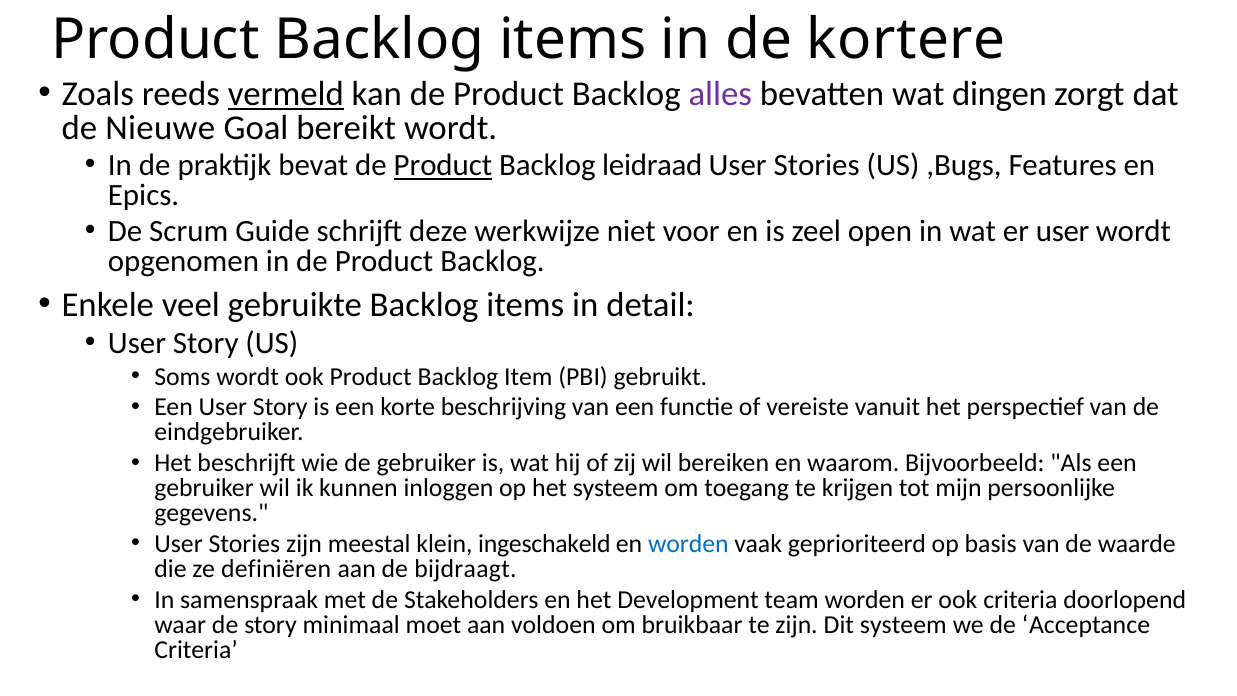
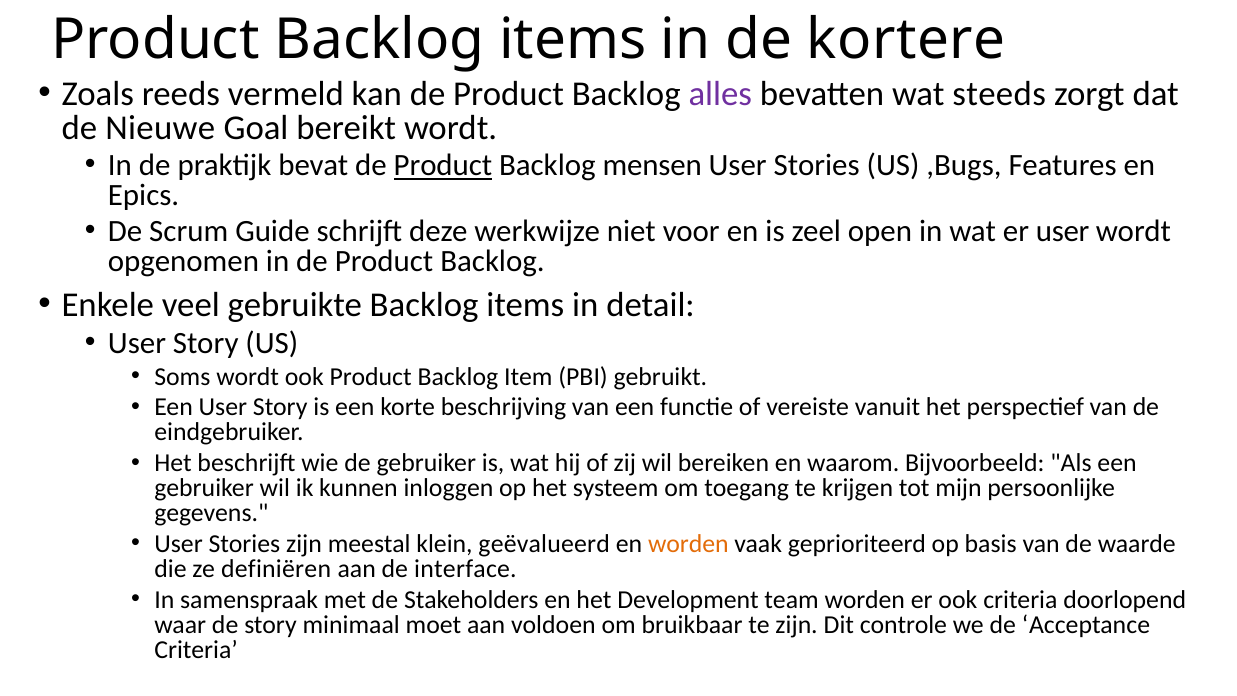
vermeld underline: present -> none (286, 94)
dingen: dingen -> steeds (999, 94)
leidraad: leidraad -> mensen (652, 166)
ingeschakeld: ingeschakeld -> geëvalueerd (544, 544)
worden colour: blue -> orange (688, 544)
bijdraagt: bijdraagt -> interface (465, 569)
Dit systeem: systeem -> controle (903, 625)
